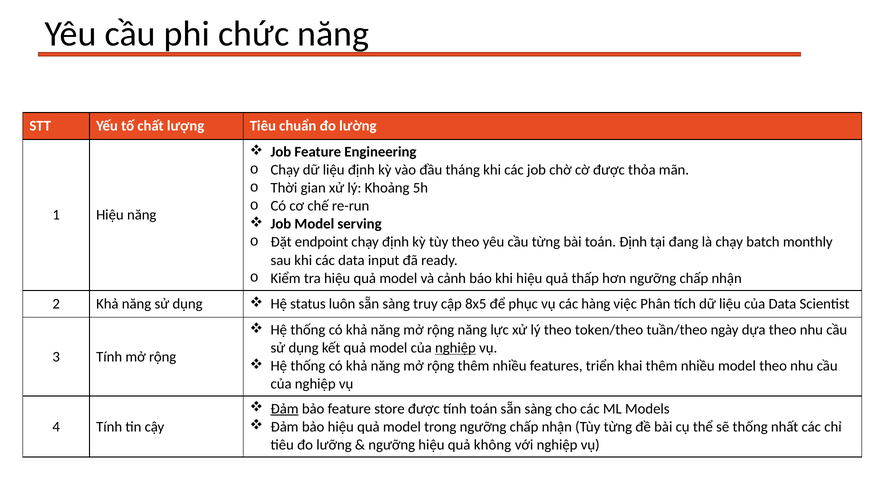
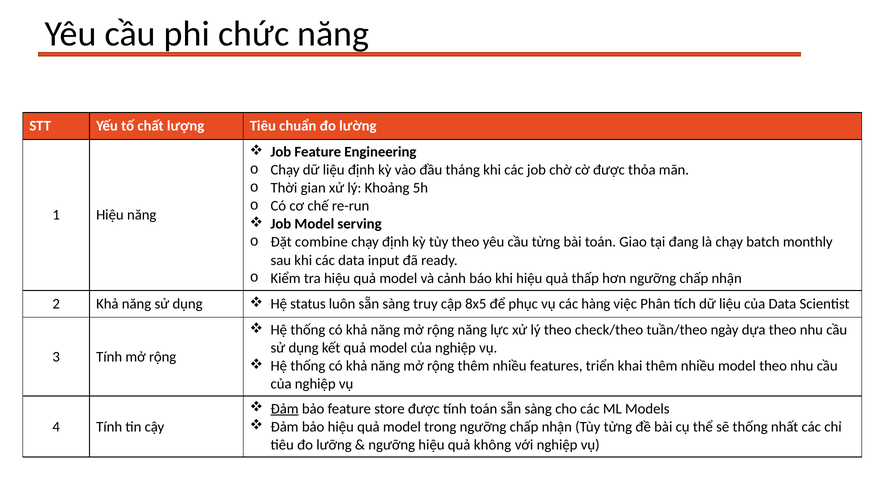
endpoint: endpoint -> combine (321, 242)
toán Định: Định -> Giao (633, 242)
token/theo: token/theo -> check/theo (609, 330)
nghiệp underline: present -> none (455, 348)
